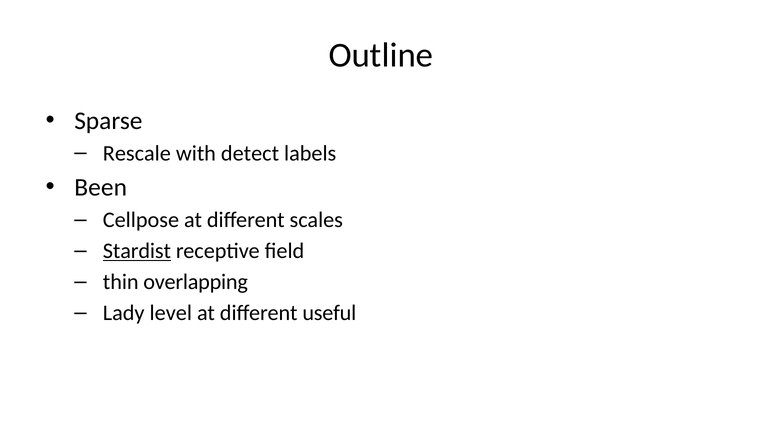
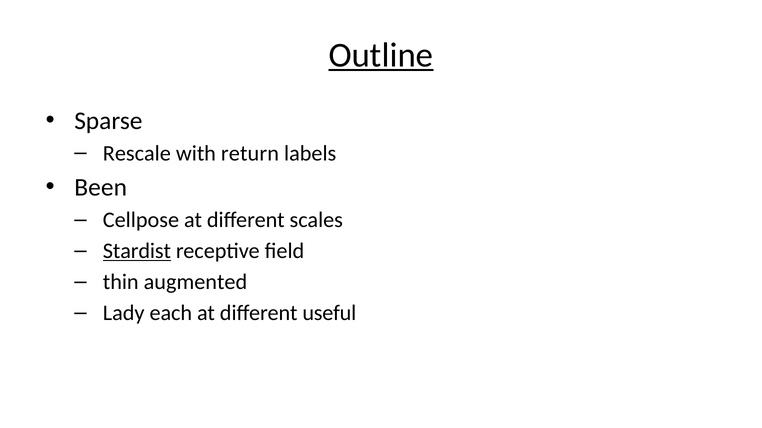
Outline underline: none -> present (381, 55)
detect: detect -> return (250, 154)
overlapping: overlapping -> augmented (195, 283)
level: level -> each (171, 314)
